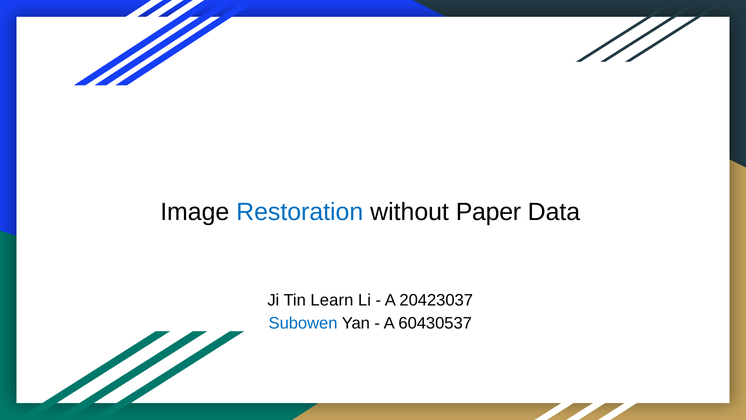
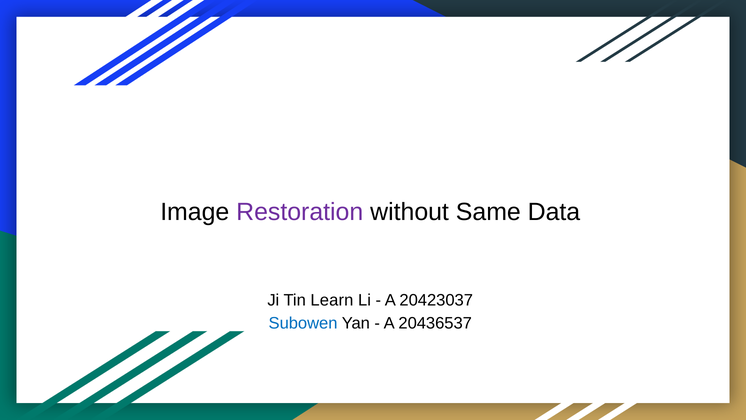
Restoration colour: blue -> purple (300, 212)
Paper: Paper -> Same (488, 212)
60430537: 60430537 -> 20436537 (435, 323)
